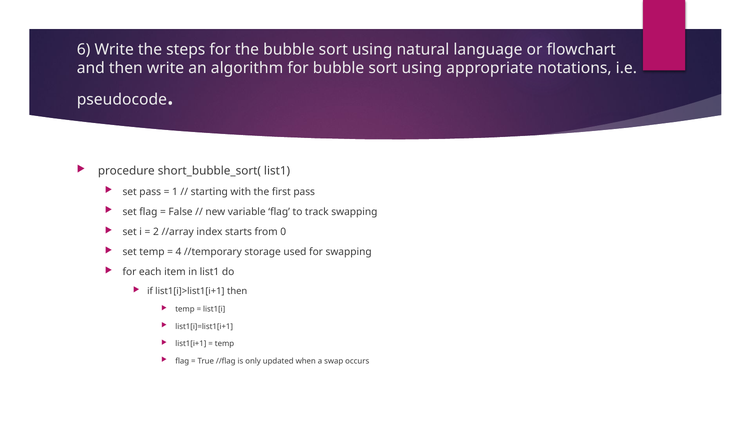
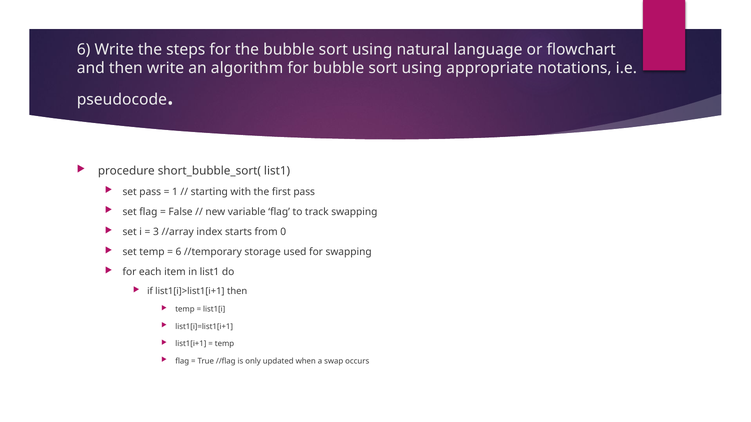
2: 2 -> 3 (156, 232)
4: 4 -> 6 (178, 252)
